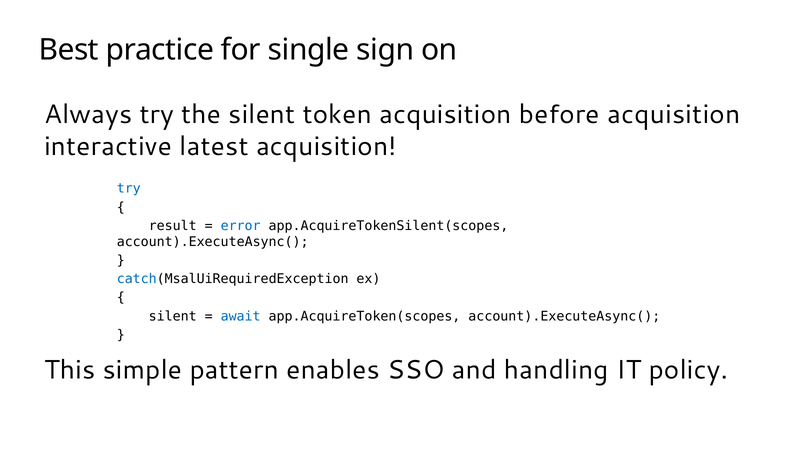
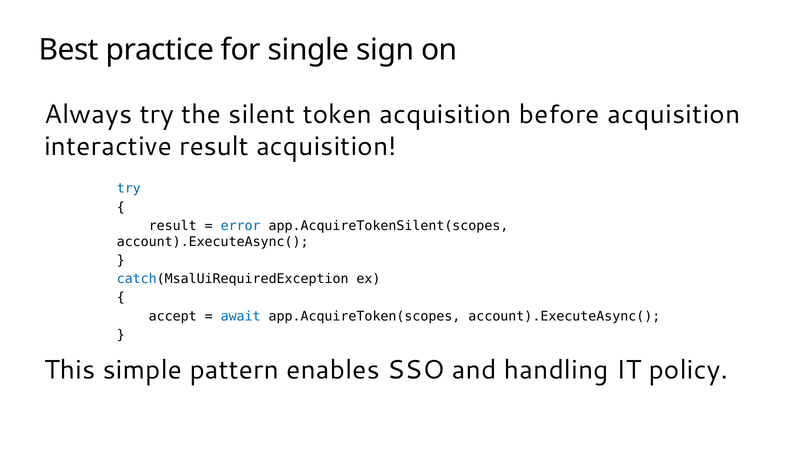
interactive latest: latest -> result (214, 147)
silent: silent -> accept (173, 317)
